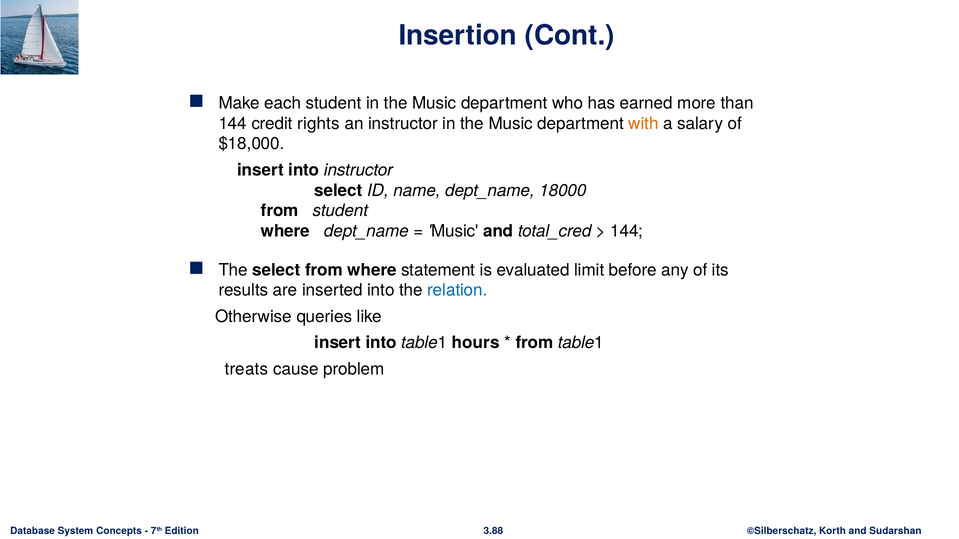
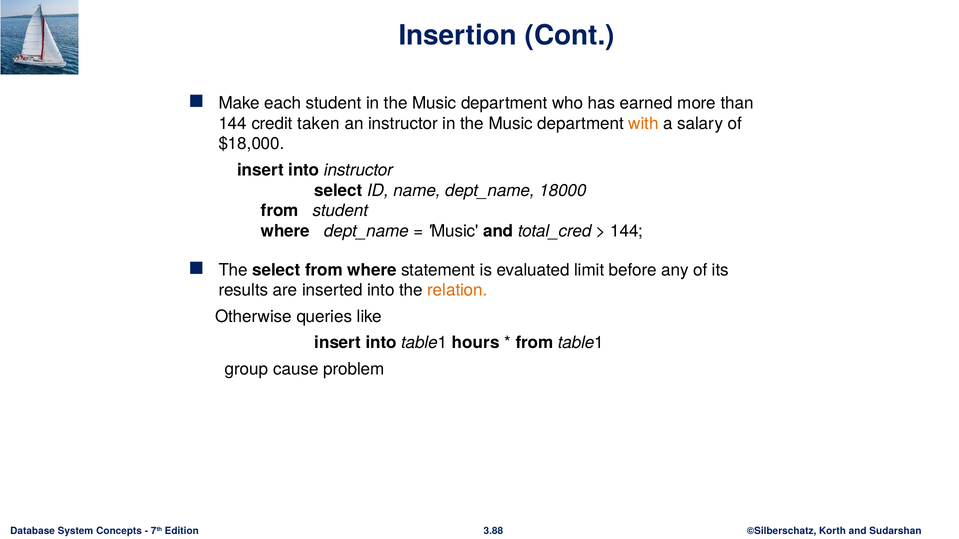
rights: rights -> taken (319, 124)
relation colour: blue -> orange (457, 291)
treats: treats -> group (247, 369)
